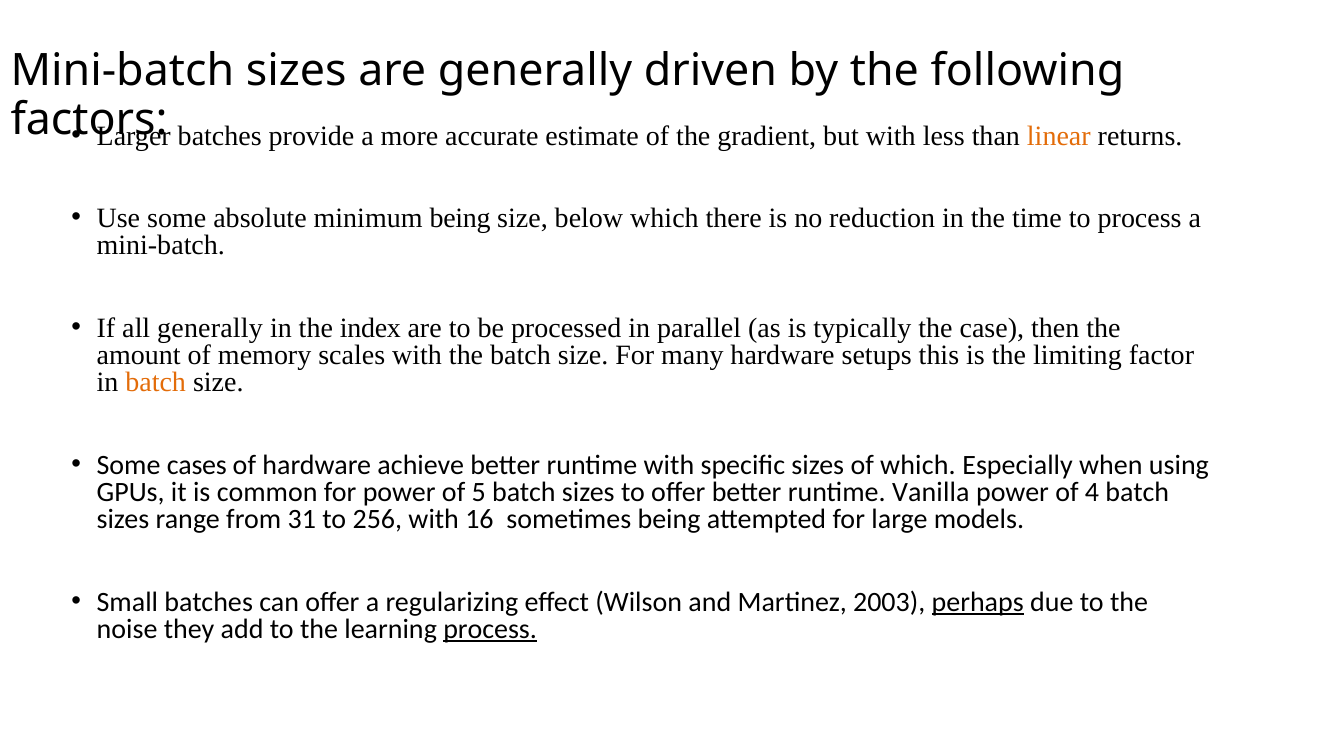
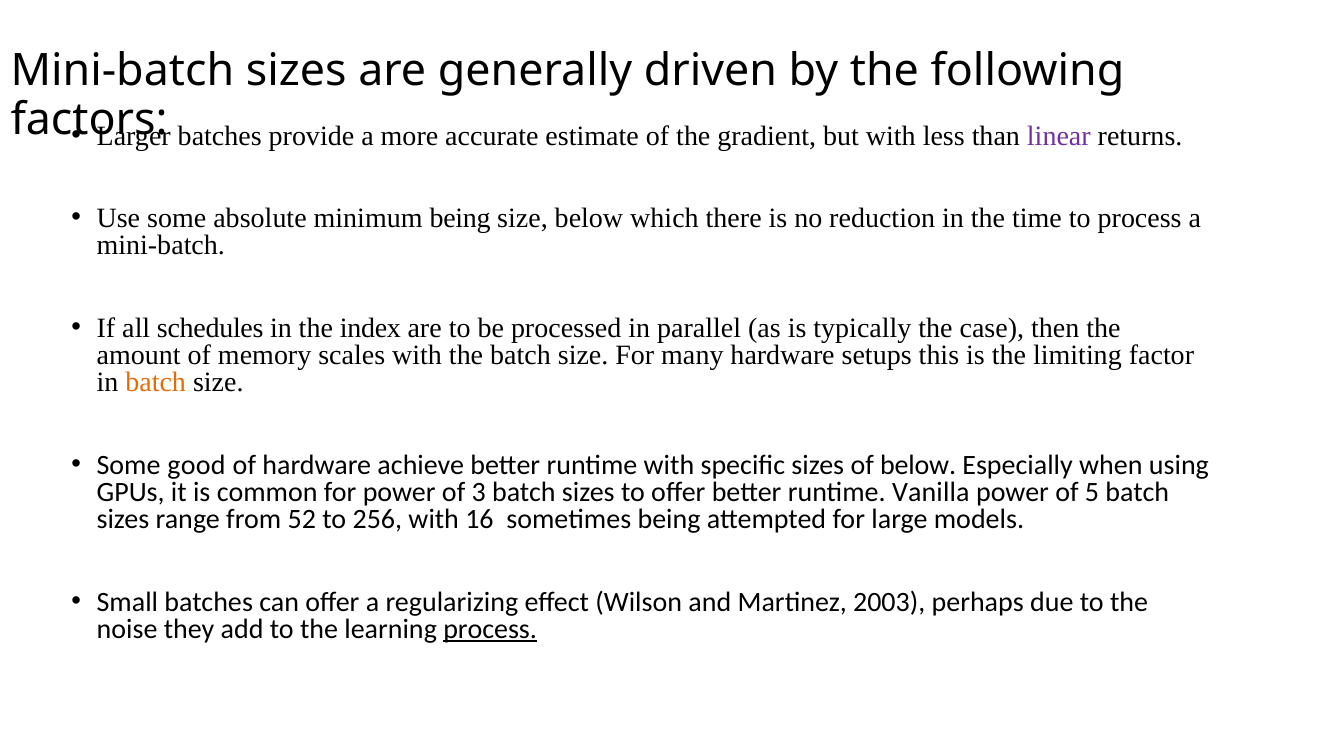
linear colour: orange -> purple (1059, 136)
all generally: generally -> schedules (210, 328)
cases: cases -> good (197, 465)
of which: which -> below (918, 465)
5: 5 -> 3 (479, 493)
4: 4 -> 5 (1092, 493)
31: 31 -> 52 (302, 520)
perhaps underline: present -> none (978, 602)
